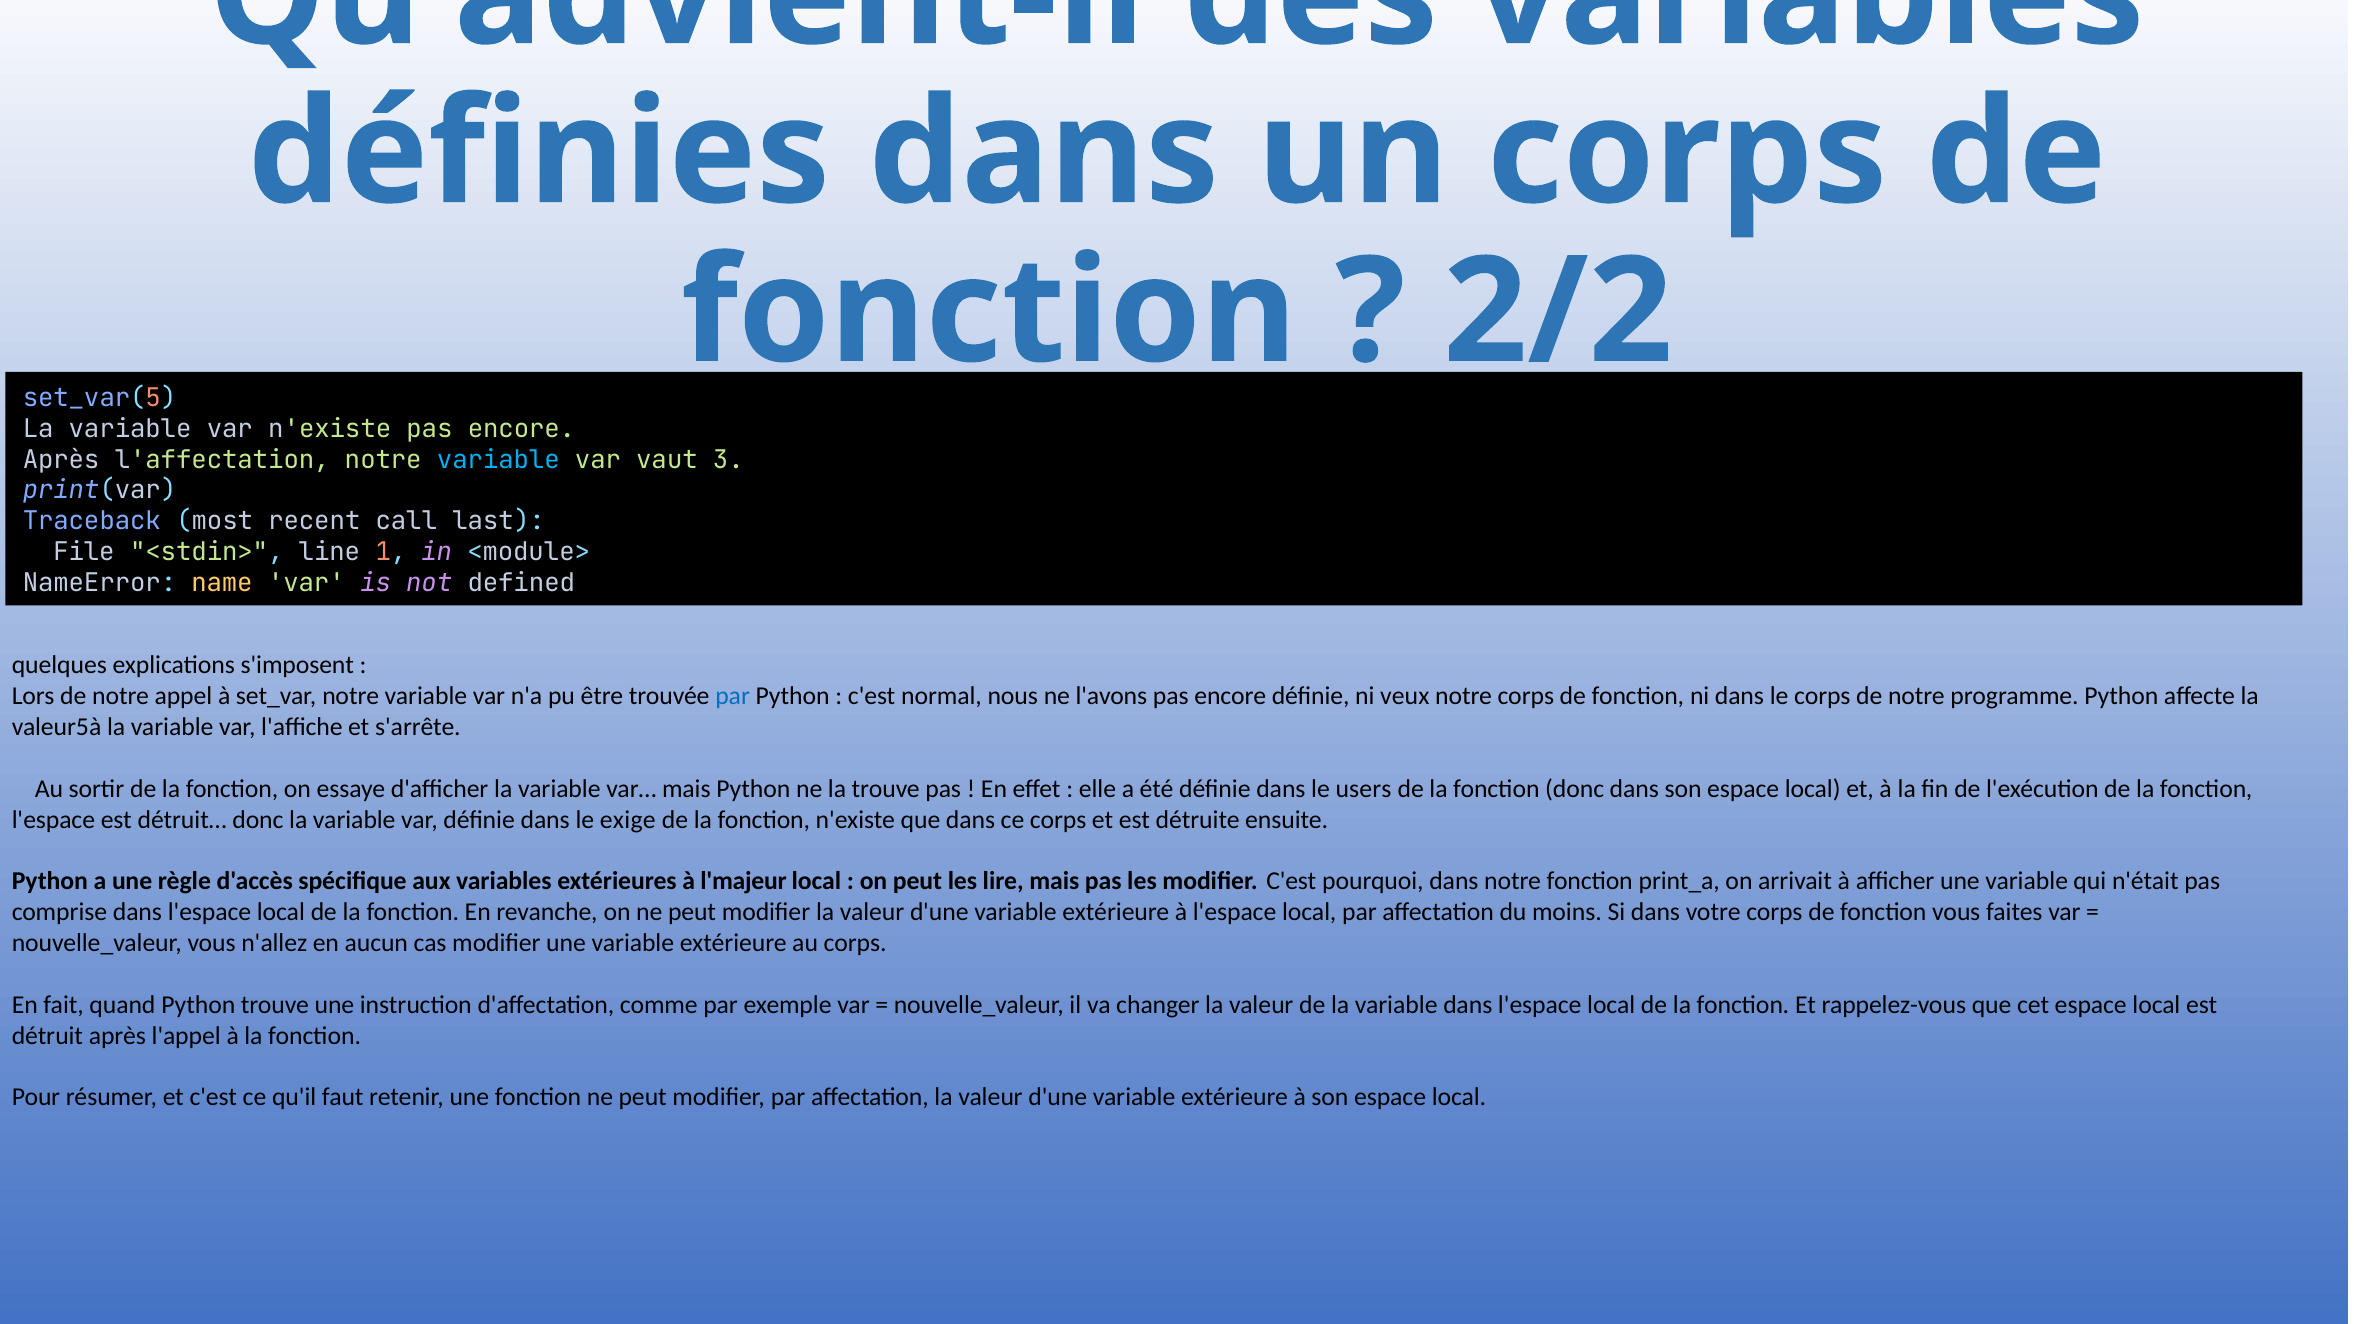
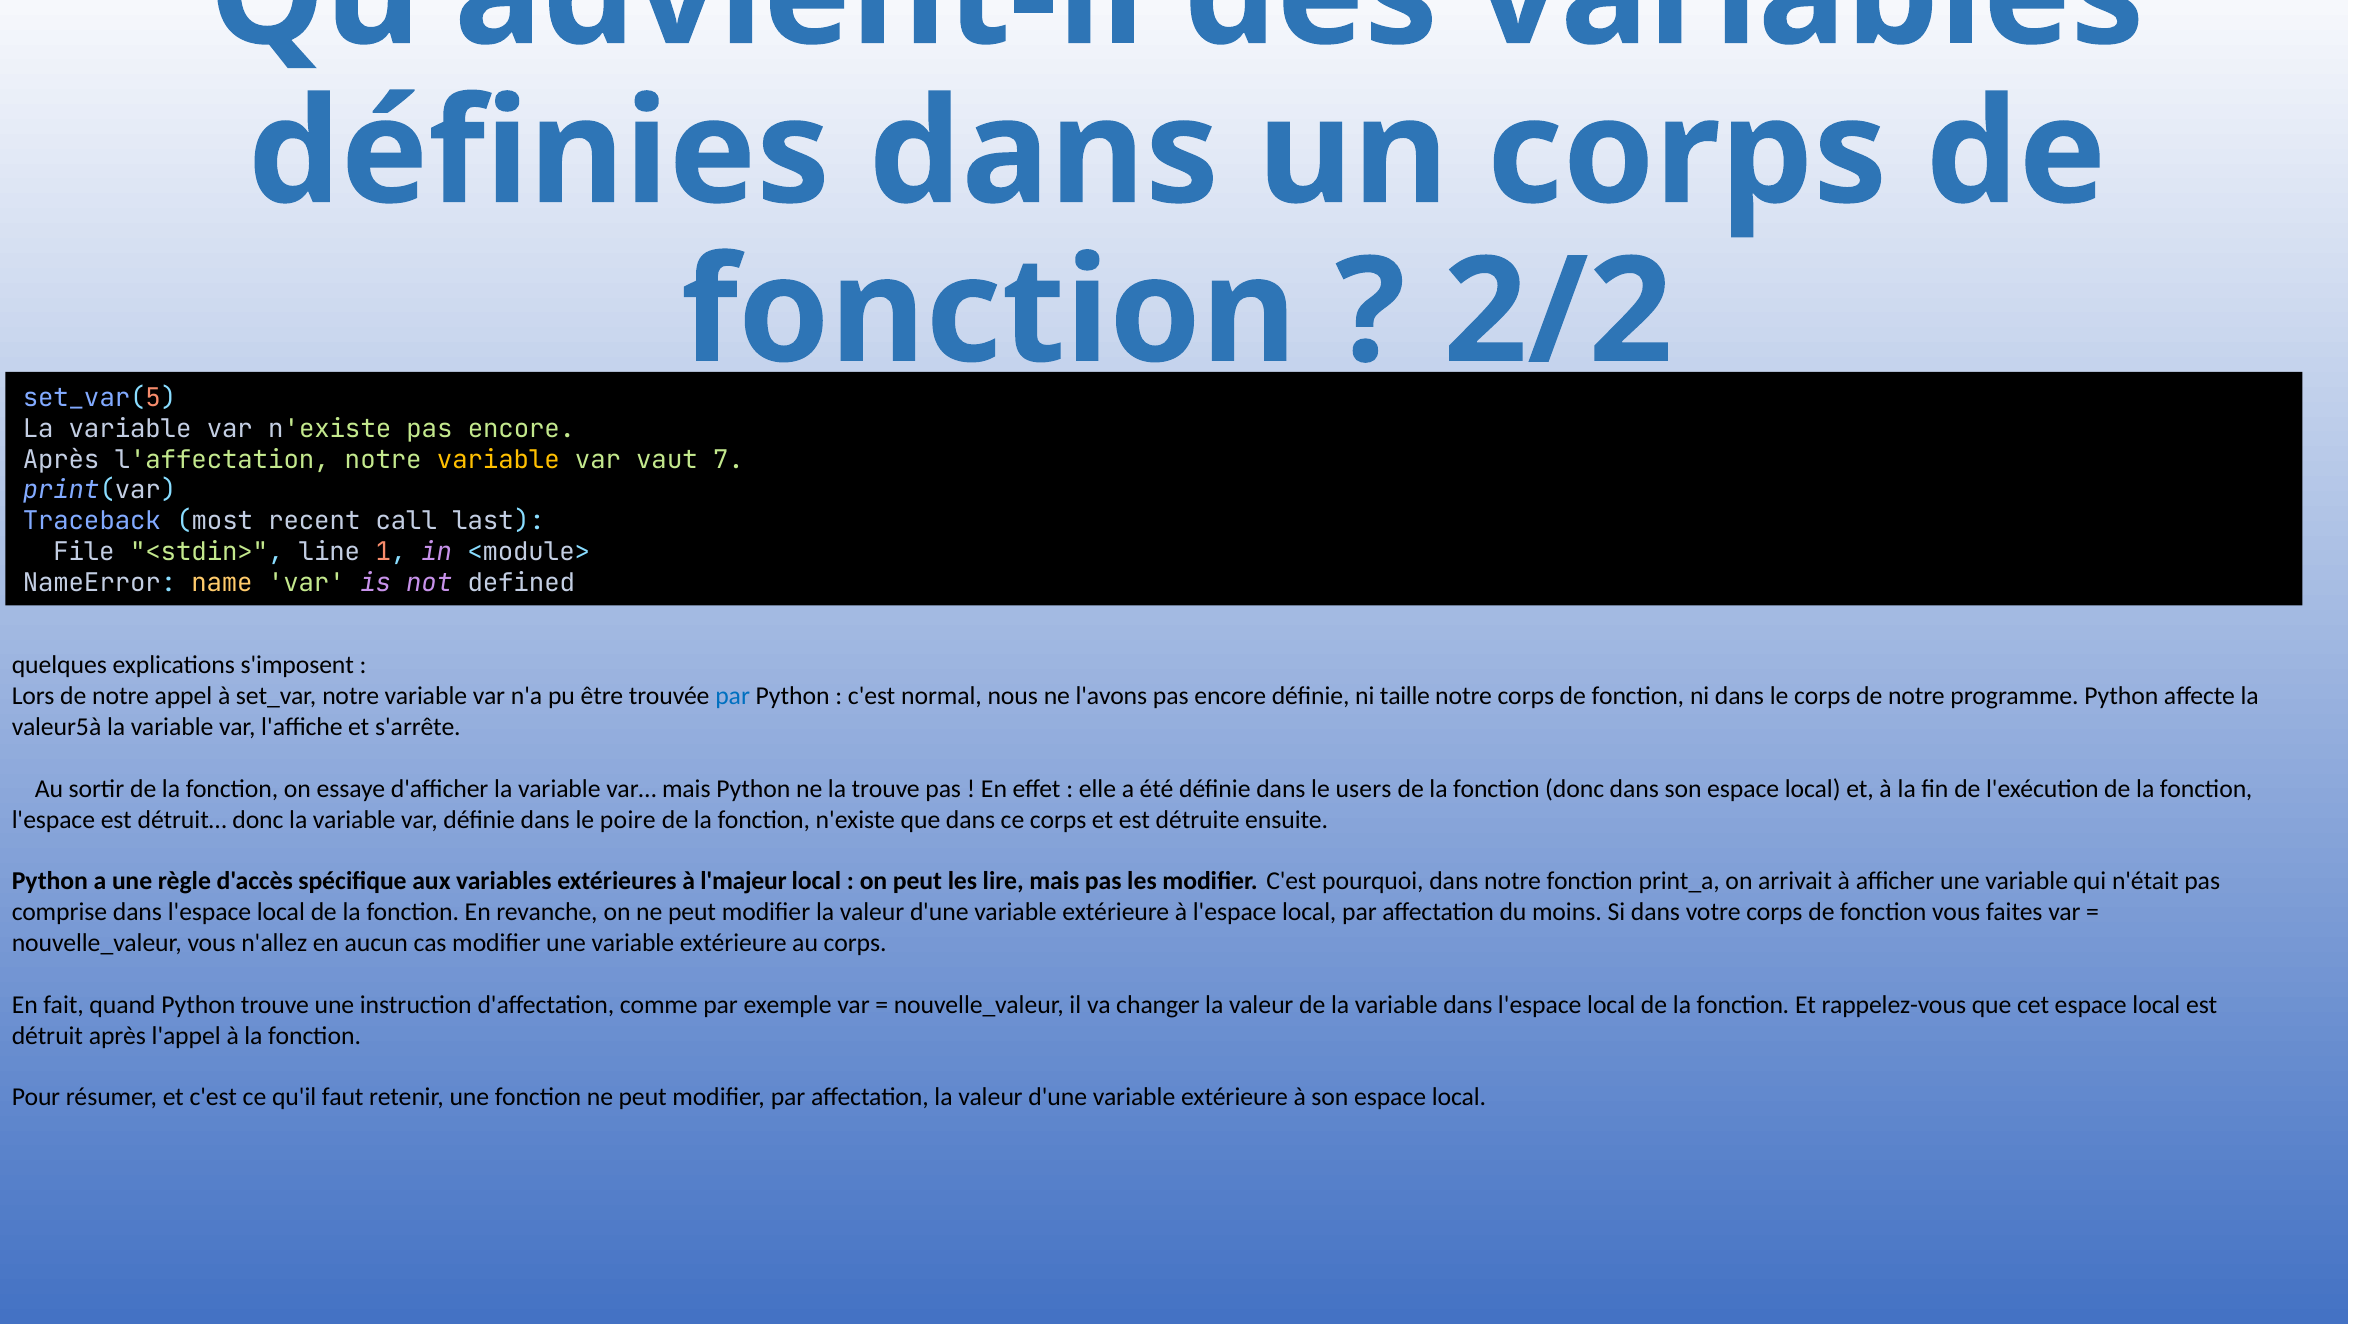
variable colour: light blue -> yellow (498, 460)
3: 3 -> 7 (728, 460)
veux: veux -> taille (1405, 696)
exige: exige -> poire (628, 820)
